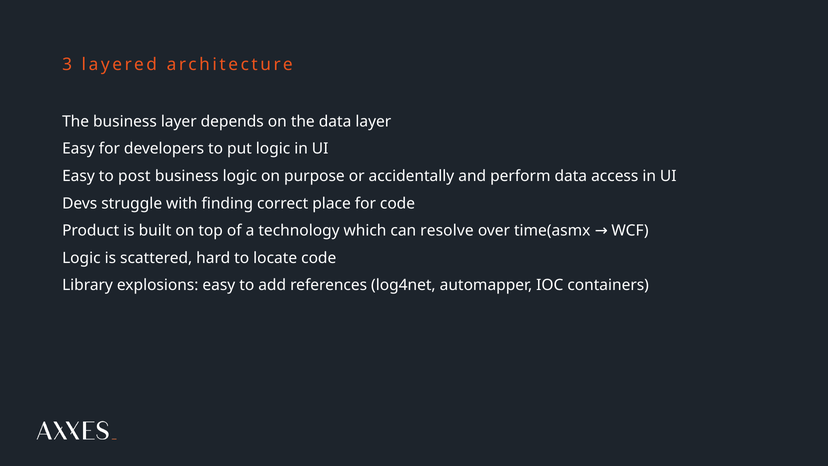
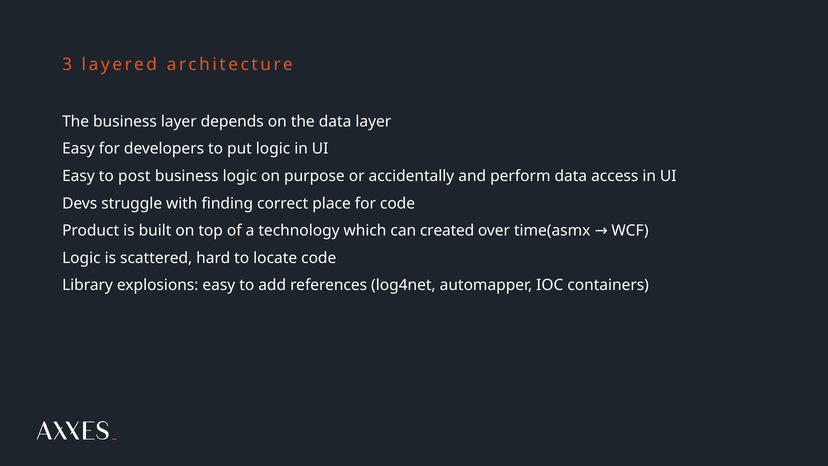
resolve: resolve -> created (447, 231)
